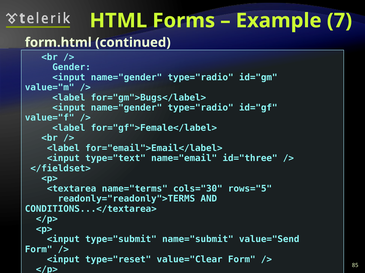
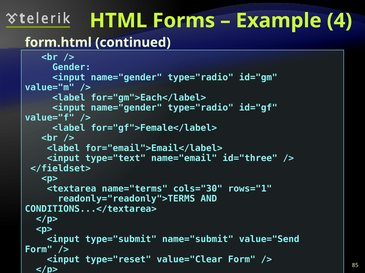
7: 7 -> 4 (339, 21)
for="gm">Bugs</label>: for="gm">Bugs</label> -> for="gm">Each</label> (148, 98)
rows="5: rows="5 -> rows="1 (250, 189)
